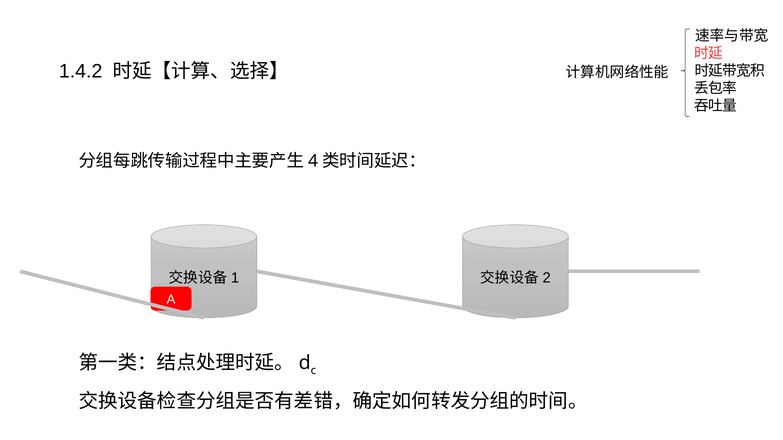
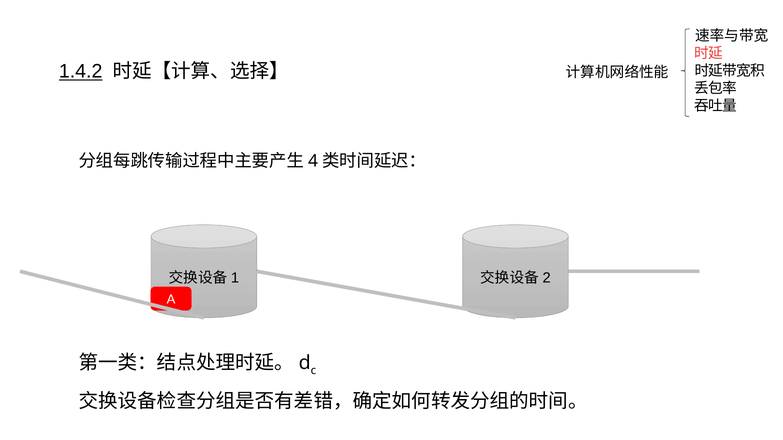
1.4.2 underline: none -> present (81, 72)
